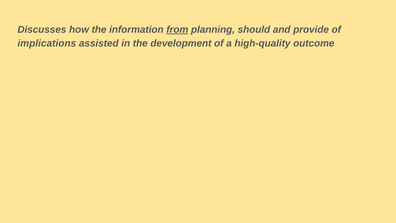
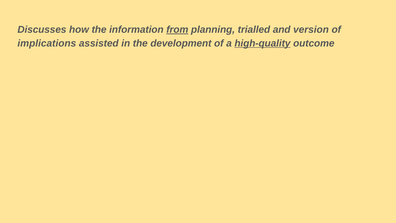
should: should -> trialled (254, 30)
provide: provide -> version (311, 30)
high-quality underline: none -> present (263, 43)
